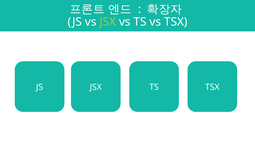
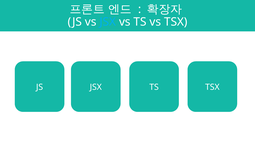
JSX colour: light green -> light blue (108, 22)
